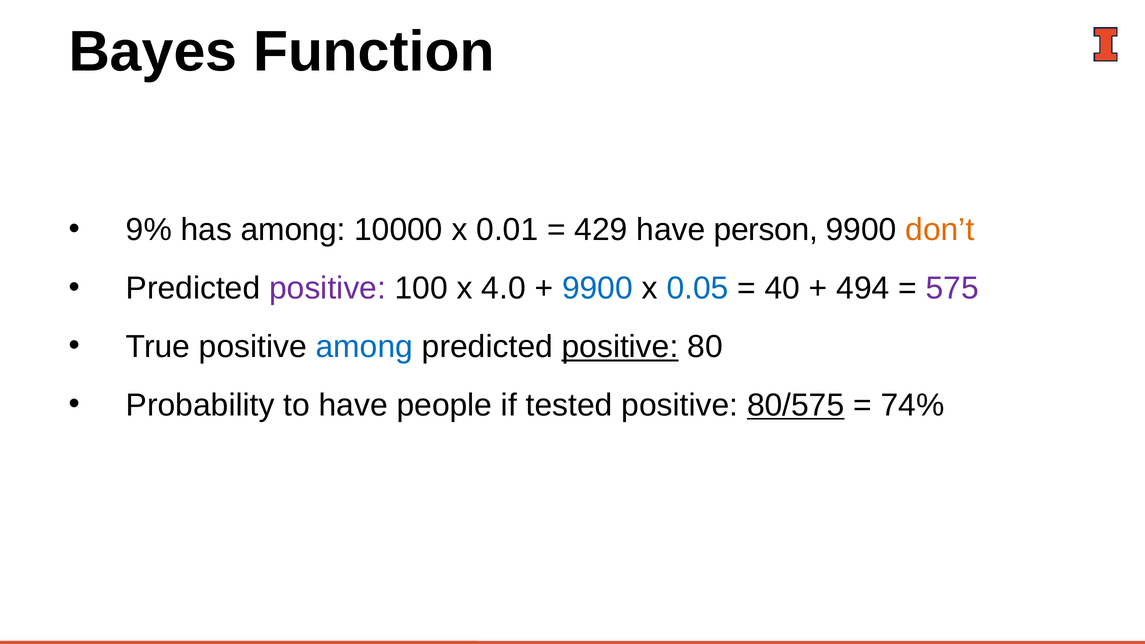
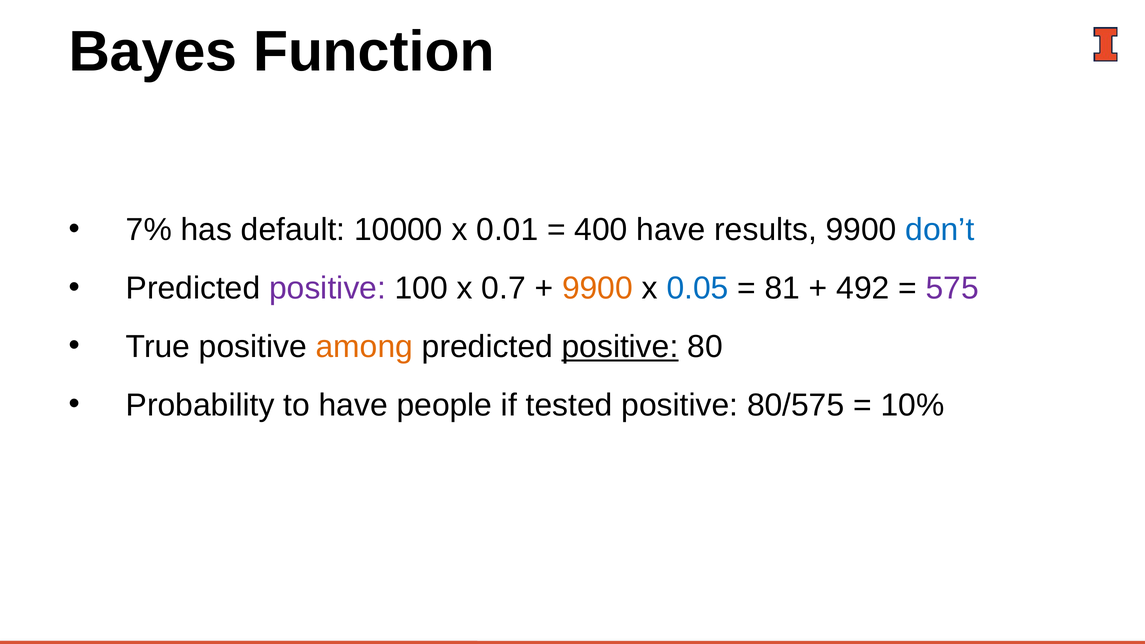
9%: 9% -> 7% (149, 230)
has among: among -> default (293, 230)
429: 429 -> 400 (601, 230)
person: person -> results (766, 230)
don’t colour: orange -> blue (940, 230)
4.0: 4.0 -> 0.7 (504, 288)
9900 colour: blue -> orange (597, 288)
40: 40 -> 81 (782, 288)
494: 494 -> 492 (863, 288)
among colour: blue -> orange (364, 347)
80/575 underline: present -> none (796, 405)
74%: 74% -> 10% (913, 405)
